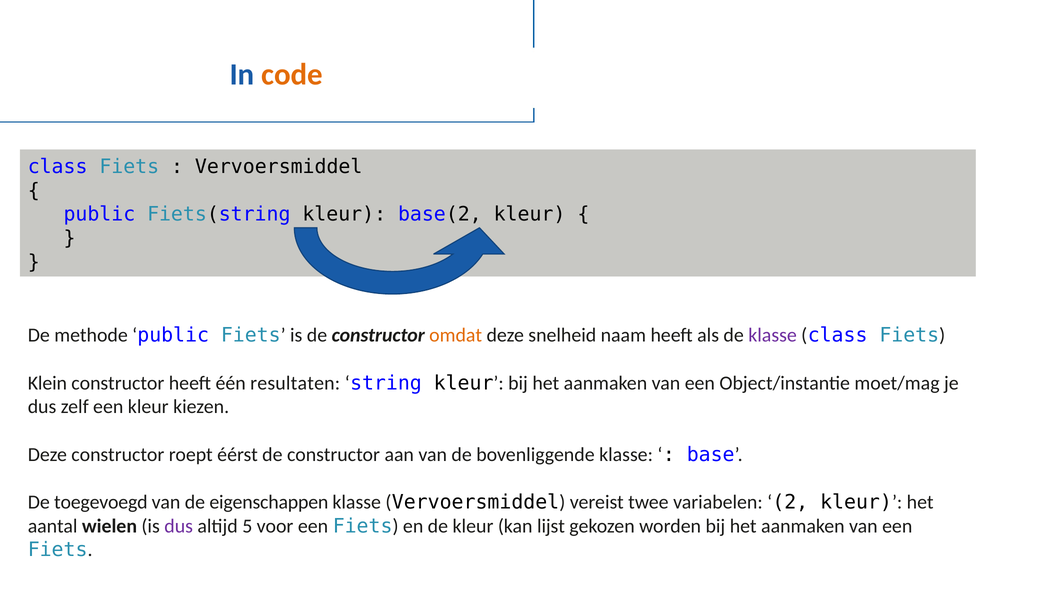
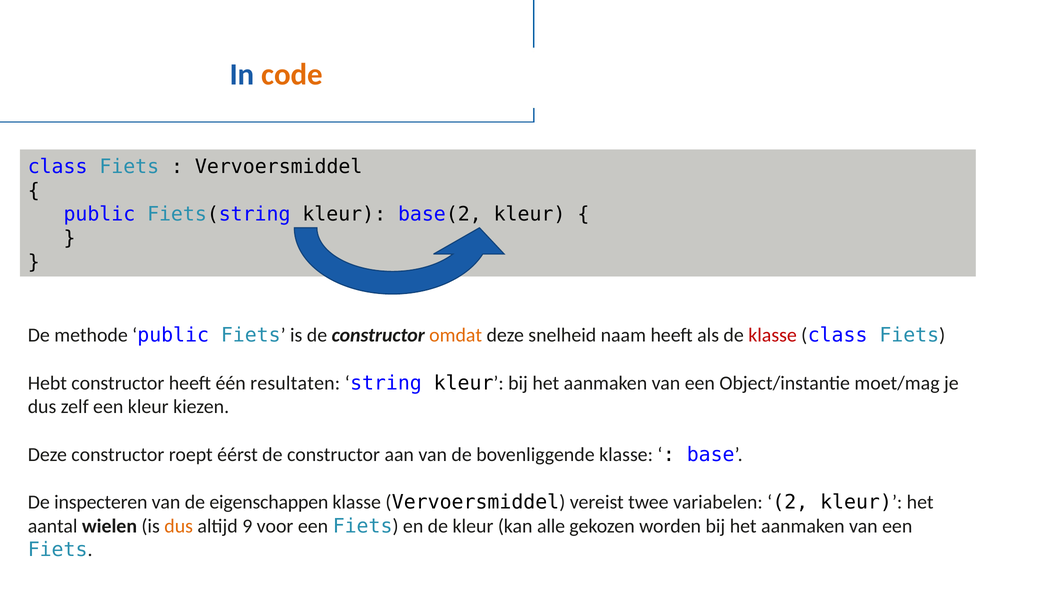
klasse colour: purple -> red (773, 335)
Klein: Klein -> Hebt (47, 383)
toegevoegd: toegevoegd -> inspecteren (101, 502)
dus colour: purple -> orange (179, 526)
5: 5 -> 9 (247, 526)
lijst: lijst -> alle (551, 526)
